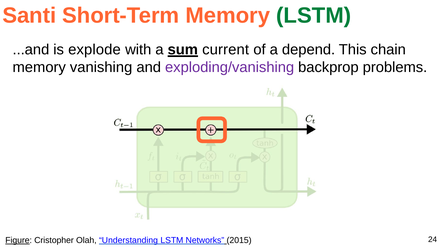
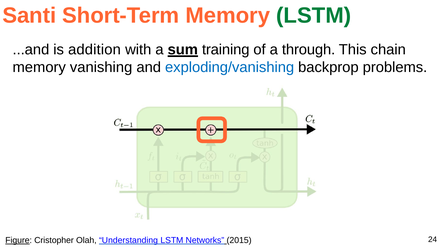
explode: explode -> addition (94, 50)
current: current -> training (226, 50)
depend: depend -> through (309, 50)
exploding/vanishing colour: purple -> blue (230, 67)
